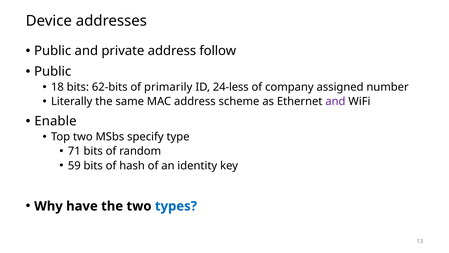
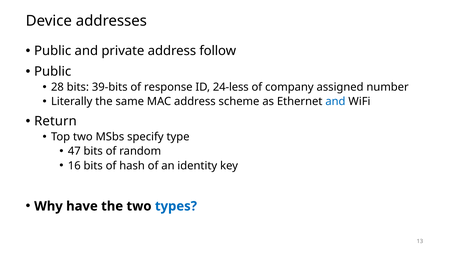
18: 18 -> 28 (57, 87)
62-bits: 62-bits -> 39-bits (110, 87)
primarily: primarily -> response (168, 87)
and colour: purple -> blue (335, 101)
Enable: Enable -> Return (55, 121)
71: 71 -> 47 (74, 151)
59: 59 -> 16 (74, 165)
